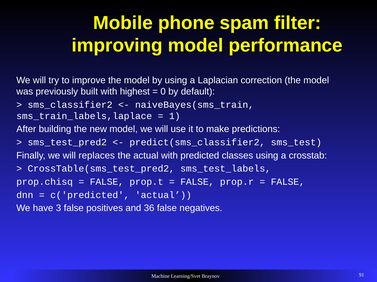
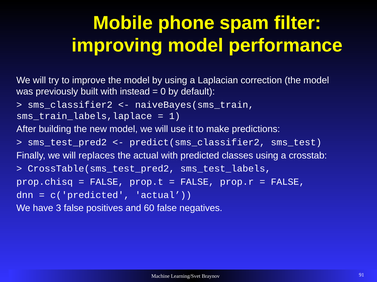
highest: highest -> instead (135, 92)
36: 36 -> 60 (149, 209)
